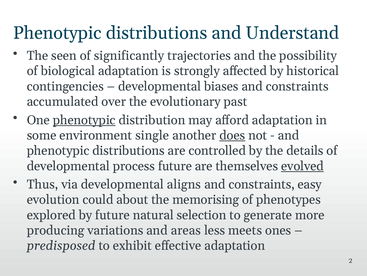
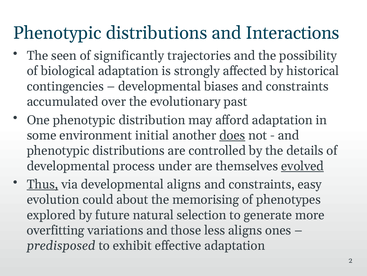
Understand: Understand -> Interactions (293, 33)
phenotypic underline: present -> none (84, 120)
single: single -> initial (152, 135)
process future: future -> under (175, 166)
Thus underline: none -> present (43, 184)
producing: producing -> overfitting (56, 230)
areas: areas -> those (186, 230)
less meets: meets -> aligns (245, 230)
